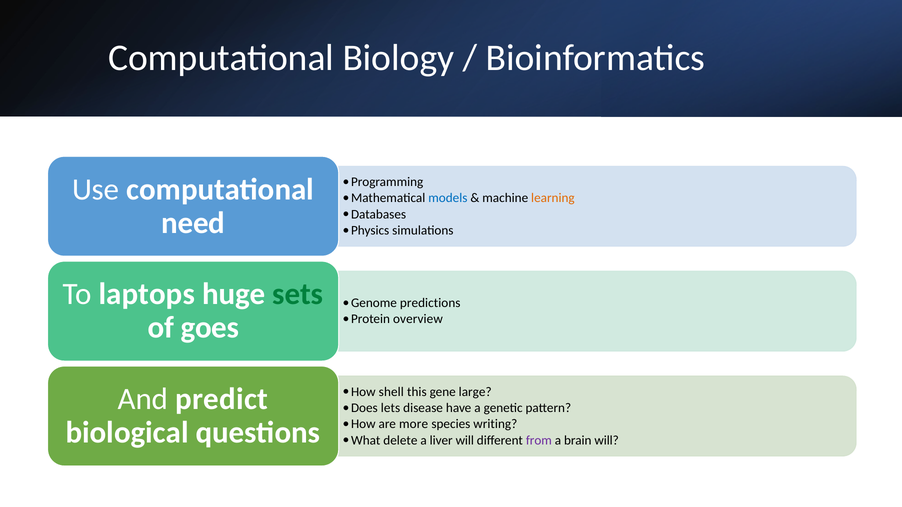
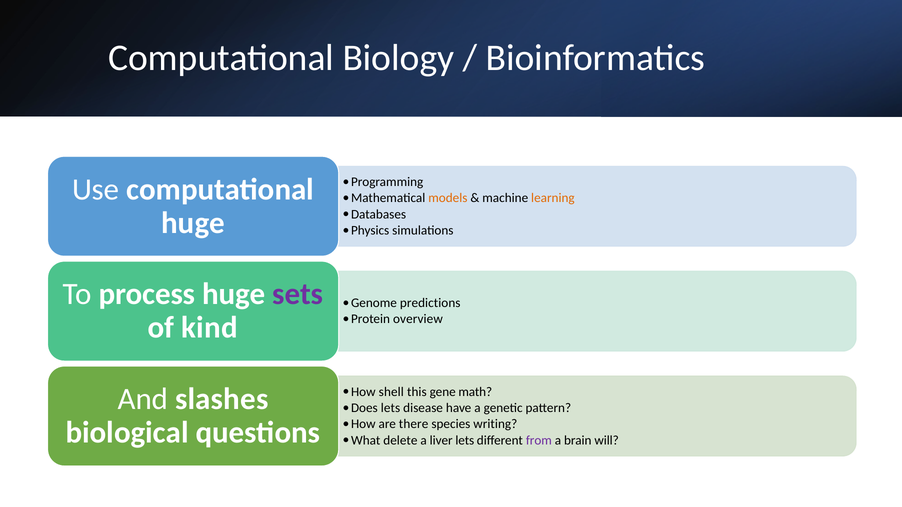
models colour: blue -> orange (448, 198)
need: need -> huge (193, 223)
laptops: laptops -> process (147, 294)
sets colour: green -> purple (298, 294)
goes: goes -> kind (210, 328)
large: large -> math (475, 392)
predict: predict -> slashes (222, 399)
more: more -> there (414, 424)
liver will: will -> lets (465, 441)
